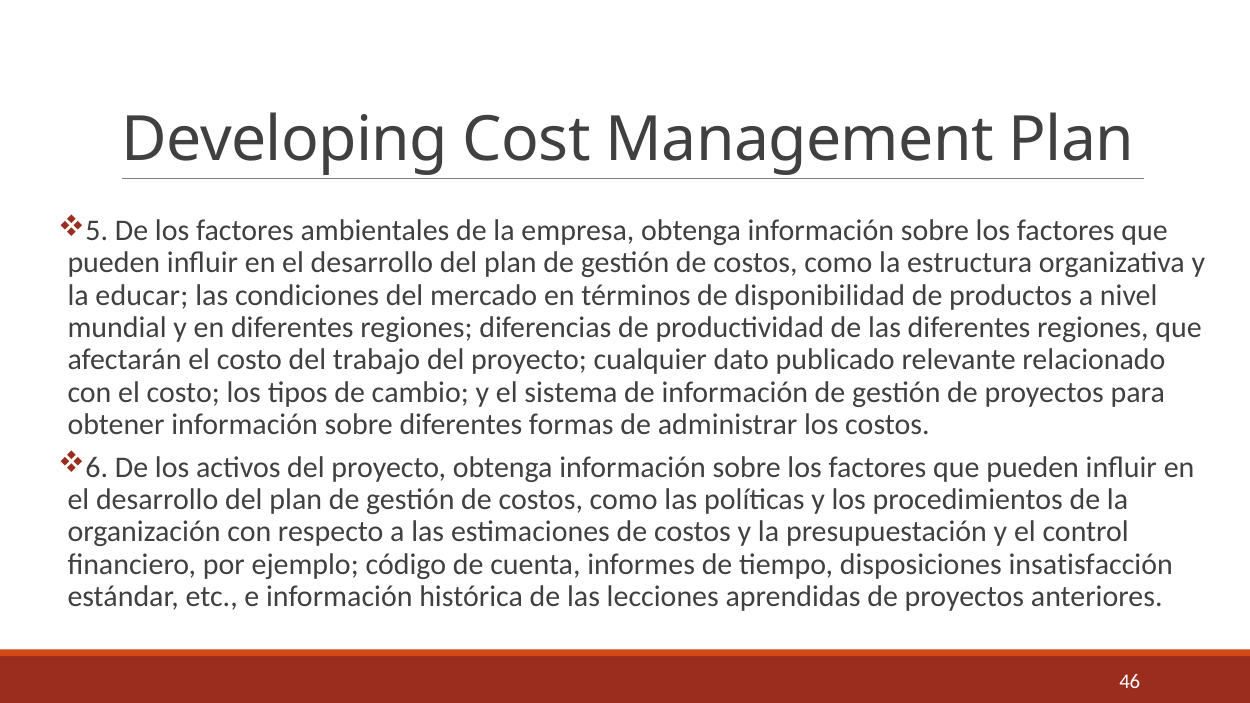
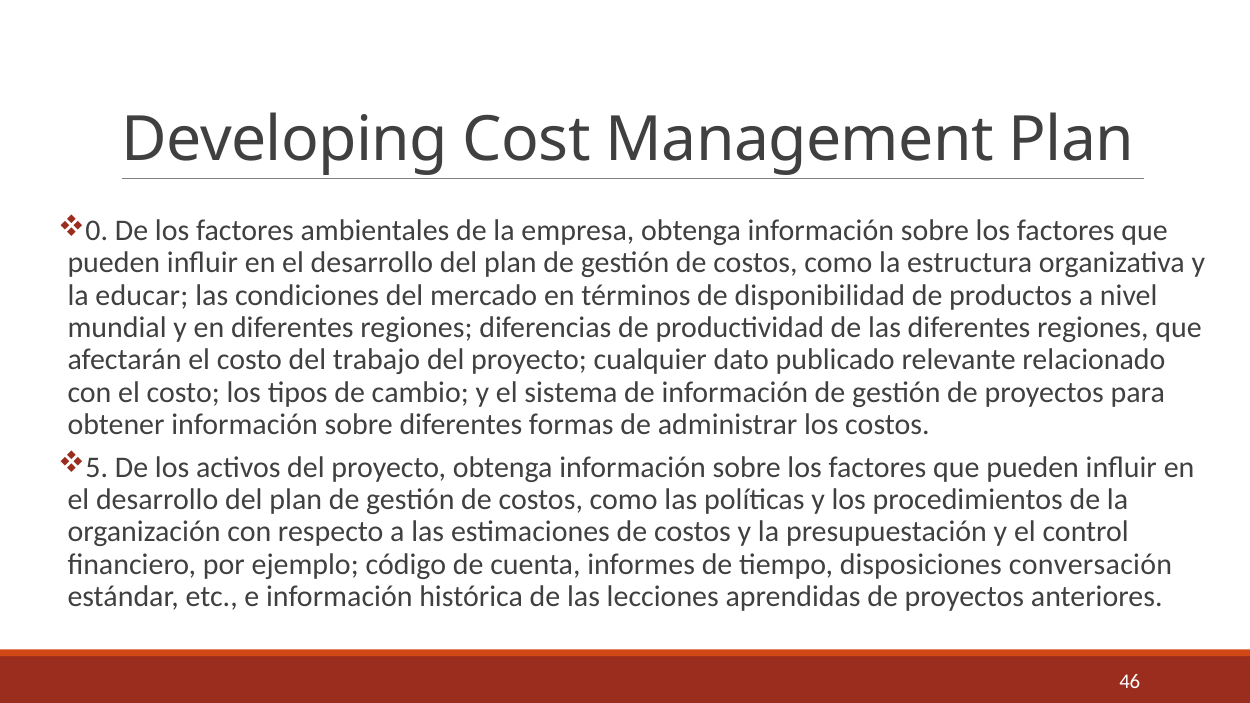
5: 5 -> 0 (97, 231)
6: 6 -> 5 (97, 467)
insatisfacción: insatisfacción -> conversación (1091, 564)
